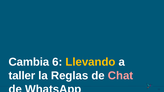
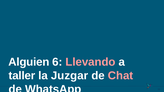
Cambia: Cambia -> Alguien (29, 62)
Llevando colour: yellow -> pink (90, 62)
Reglas: Reglas -> Juzgar (70, 76)
